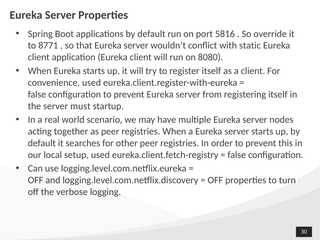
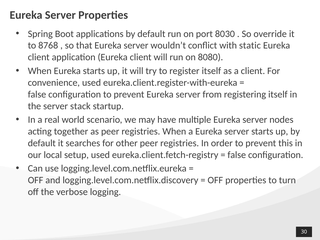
5816: 5816 -> 8030 (225, 34)
8771: 8771 -> 8768 (48, 45)
must: must -> stack (80, 106)
